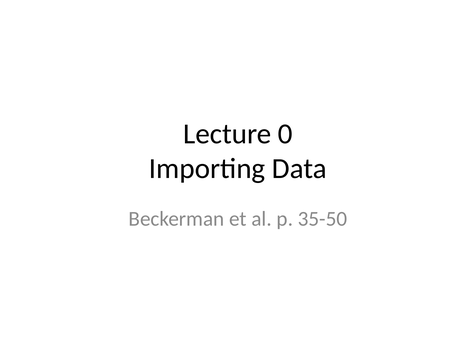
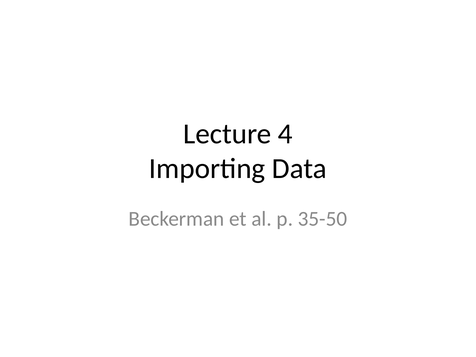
0: 0 -> 4 (285, 134)
